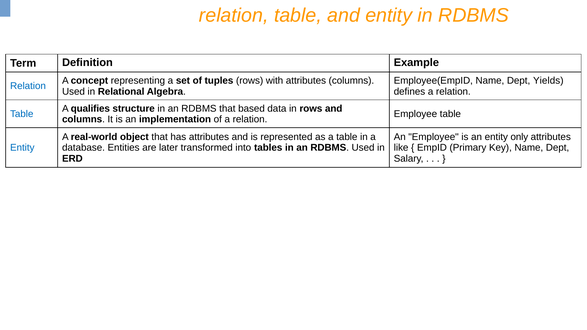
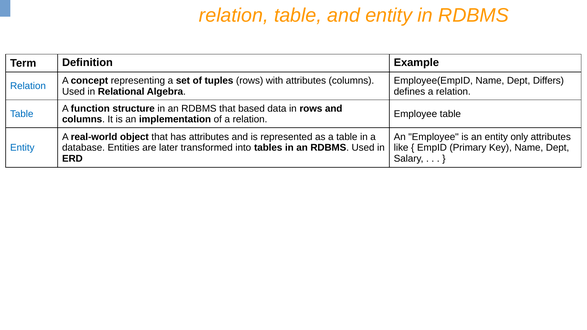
Yields: Yields -> Differs (548, 81)
qualifies: qualifies -> function (90, 109)
